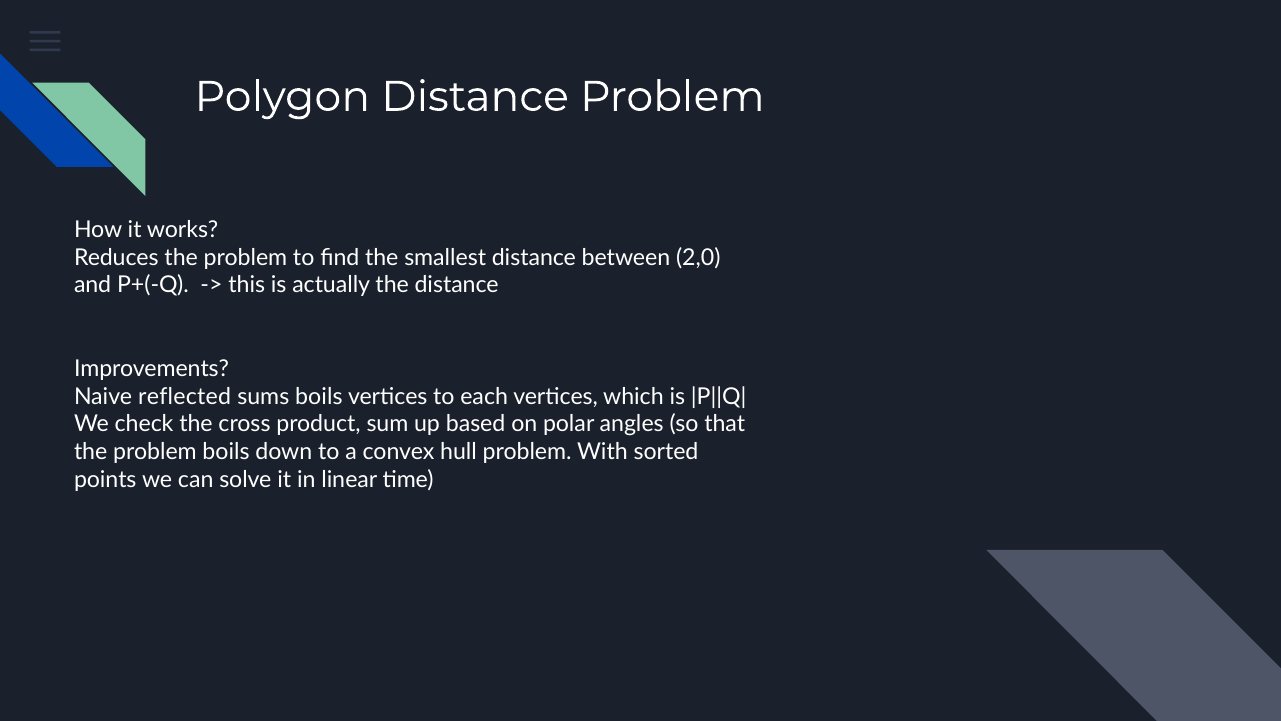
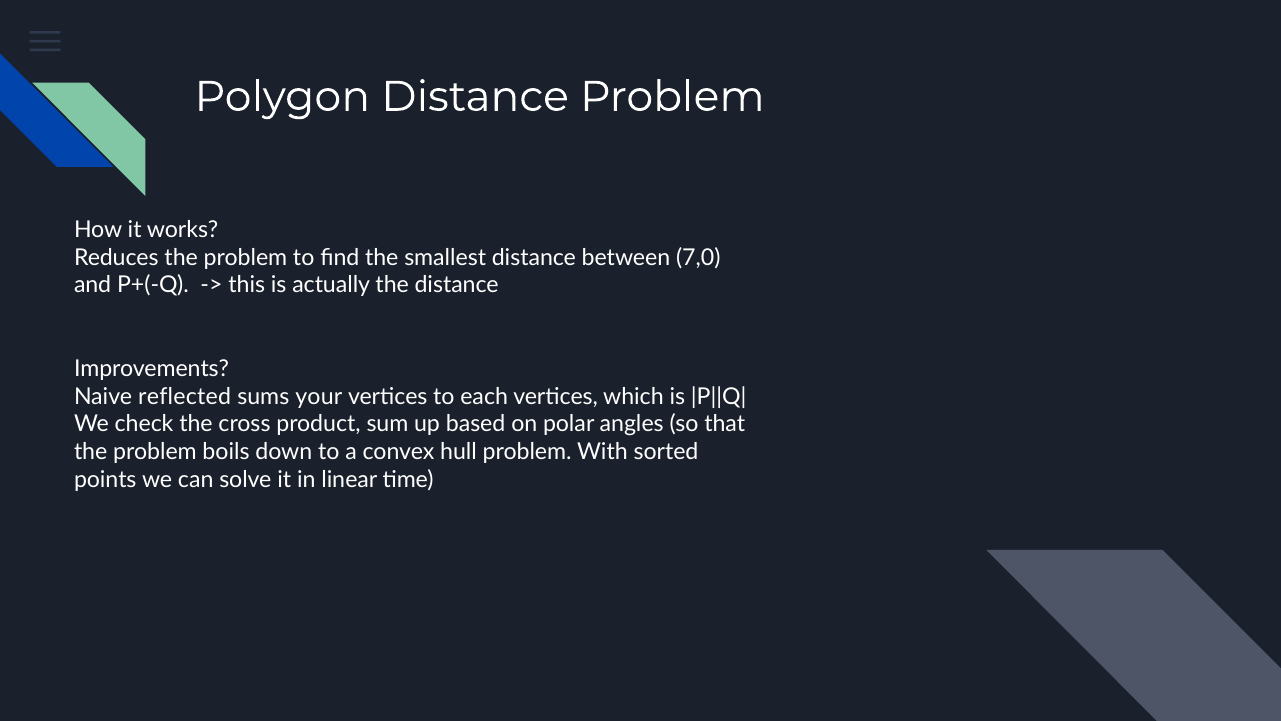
2,0: 2,0 -> 7,0 (698, 257)
sums boils: boils -> your (319, 396)
